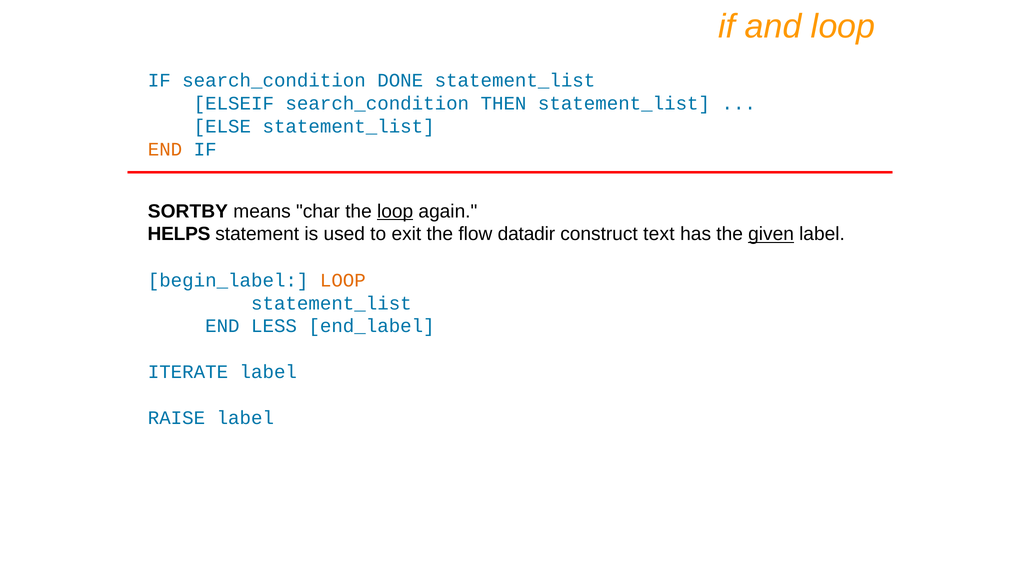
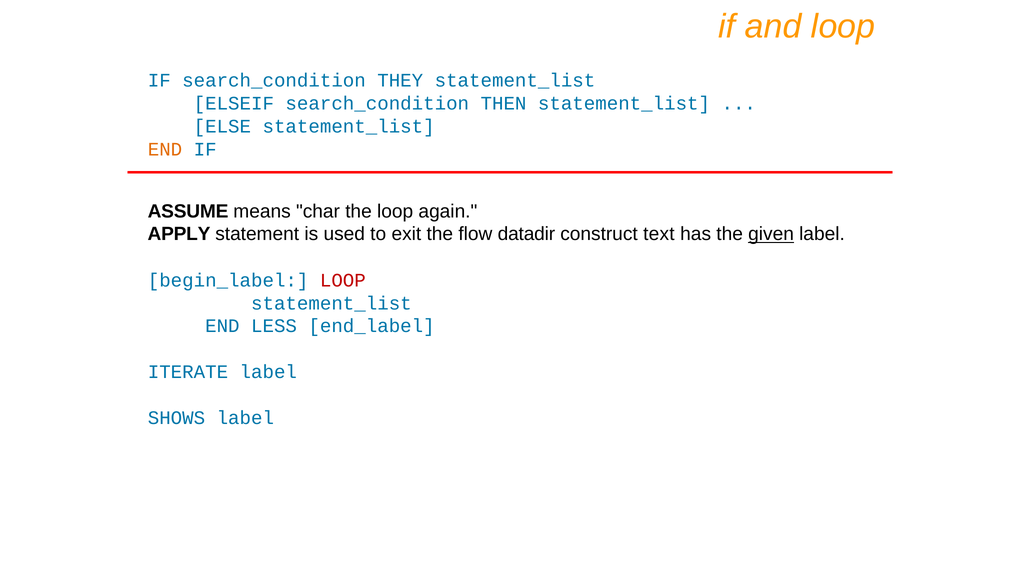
DONE: DONE -> THEY (400, 80)
SORTBY: SORTBY -> ASSUME (188, 211)
loop underline: present -> none (395, 211)
HELPS: HELPS -> APPLY (179, 234)
LOOP colour: orange -> red (343, 280)
RAISE: RAISE -> SHOWS (176, 418)
